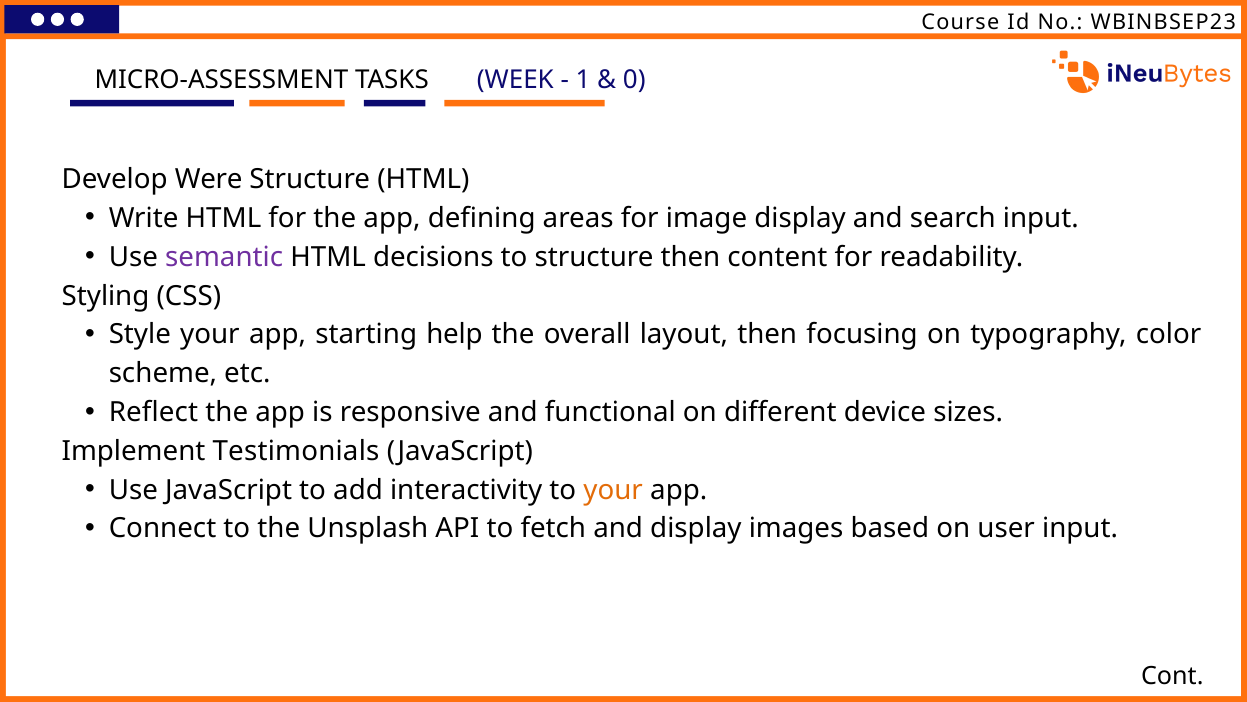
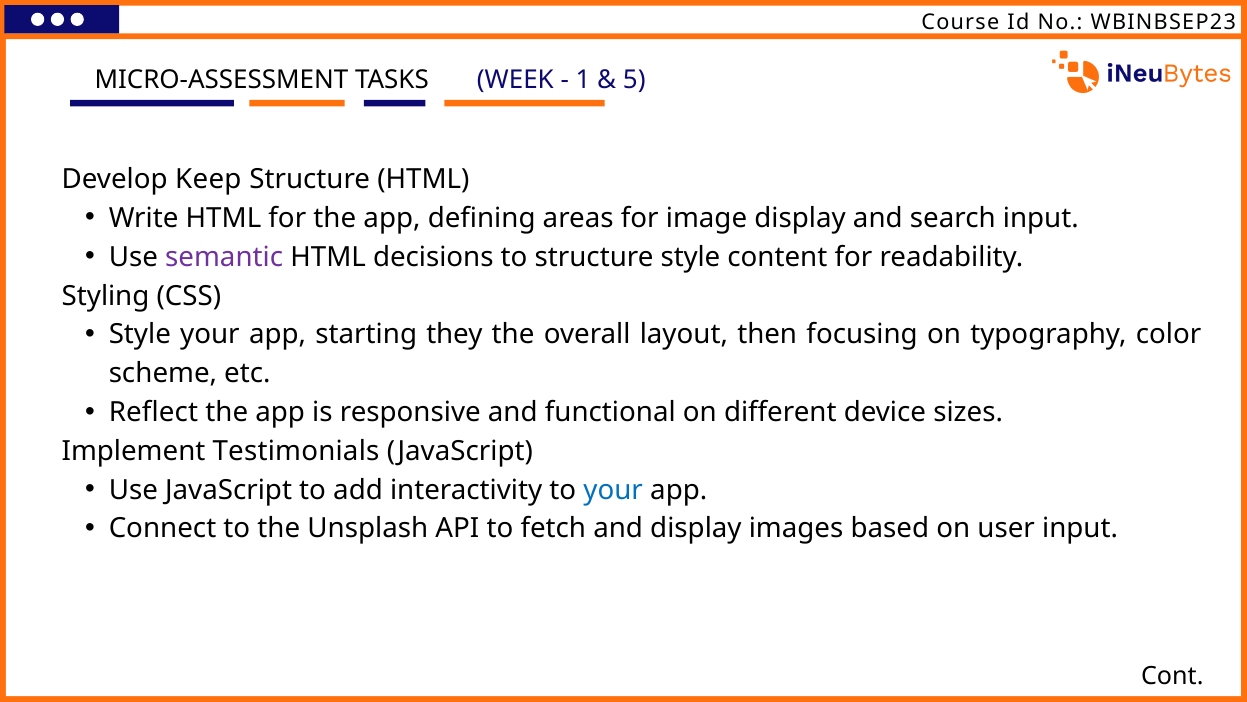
0: 0 -> 5 (634, 80)
Were: Were -> Keep (208, 179)
structure then: then -> style (690, 257)
help: help -> they (454, 334)
your colour: orange -> blue (613, 490)
